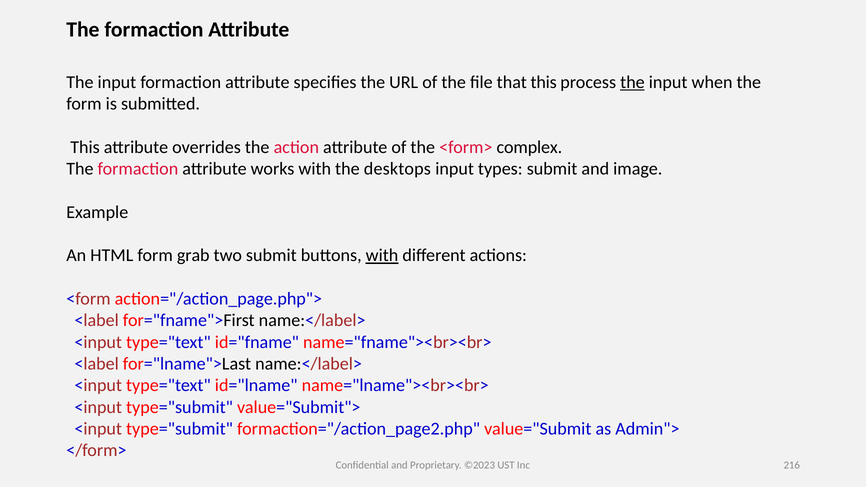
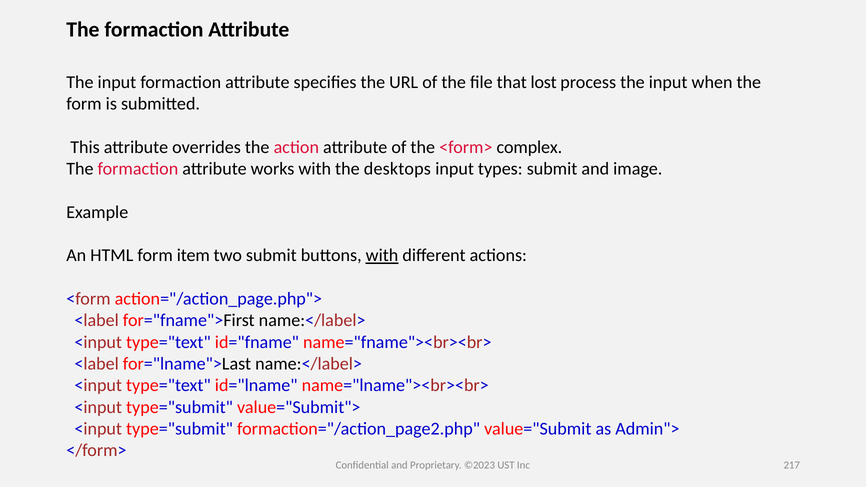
that this: this -> lost (544, 82)
the underline: present -> none (632, 82)
grab: grab -> item (193, 256)
216: 216 -> 217 (792, 465)
